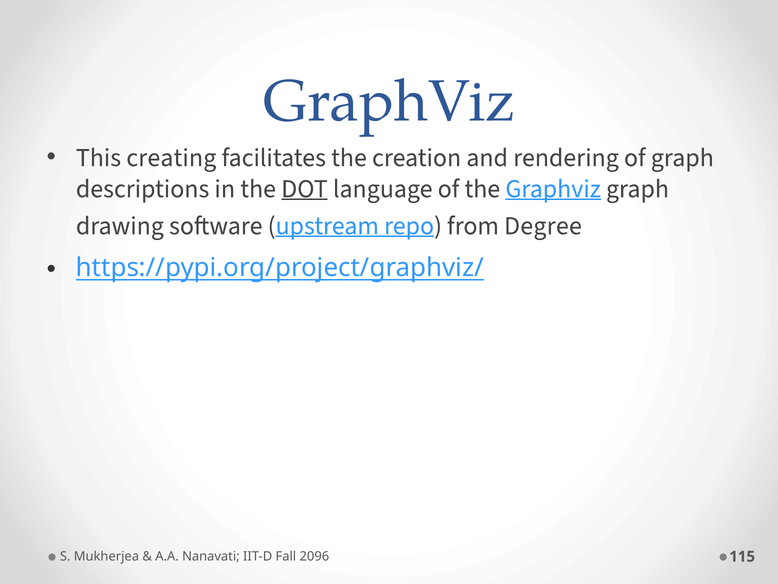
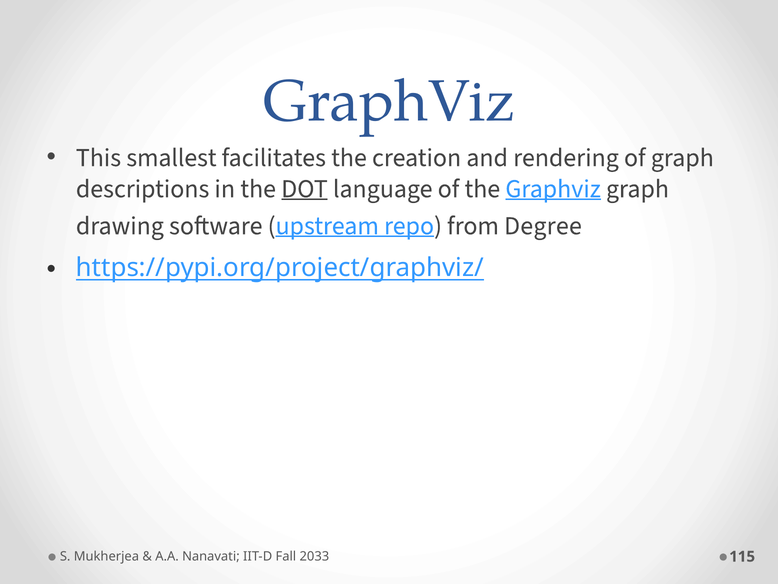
creating: creating -> smallest (171, 157)
2096: 2096 -> 2033 (314, 556)
